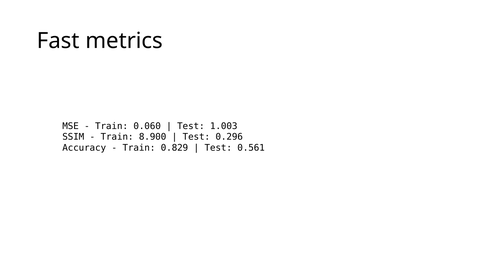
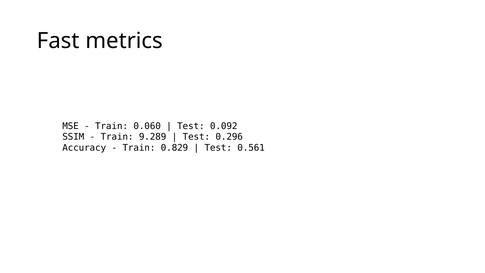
1.003: 1.003 -> 0.092 (224, 126)
8.900: 8.900 -> 9.289 (153, 137)
